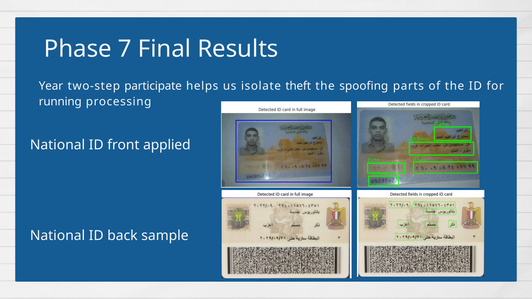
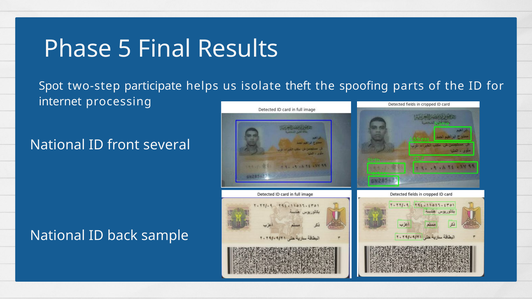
7: 7 -> 5 (125, 49)
Year: Year -> Spot (51, 86)
running: running -> internet (60, 102)
applied: applied -> several (167, 145)
